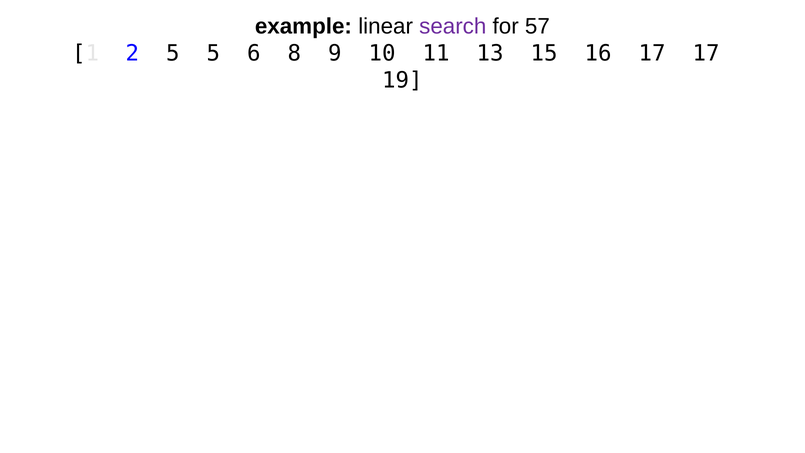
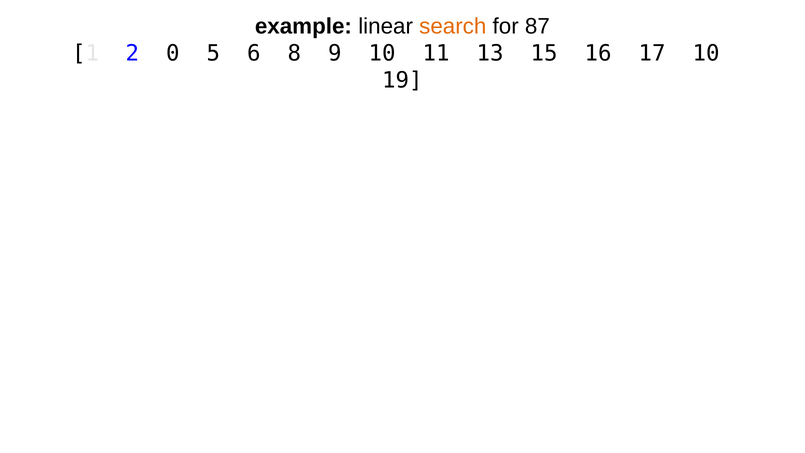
search colour: purple -> orange (453, 26)
57: 57 -> 87 (537, 26)
2 5: 5 -> 0 (173, 53)
17 17: 17 -> 10 (706, 53)
